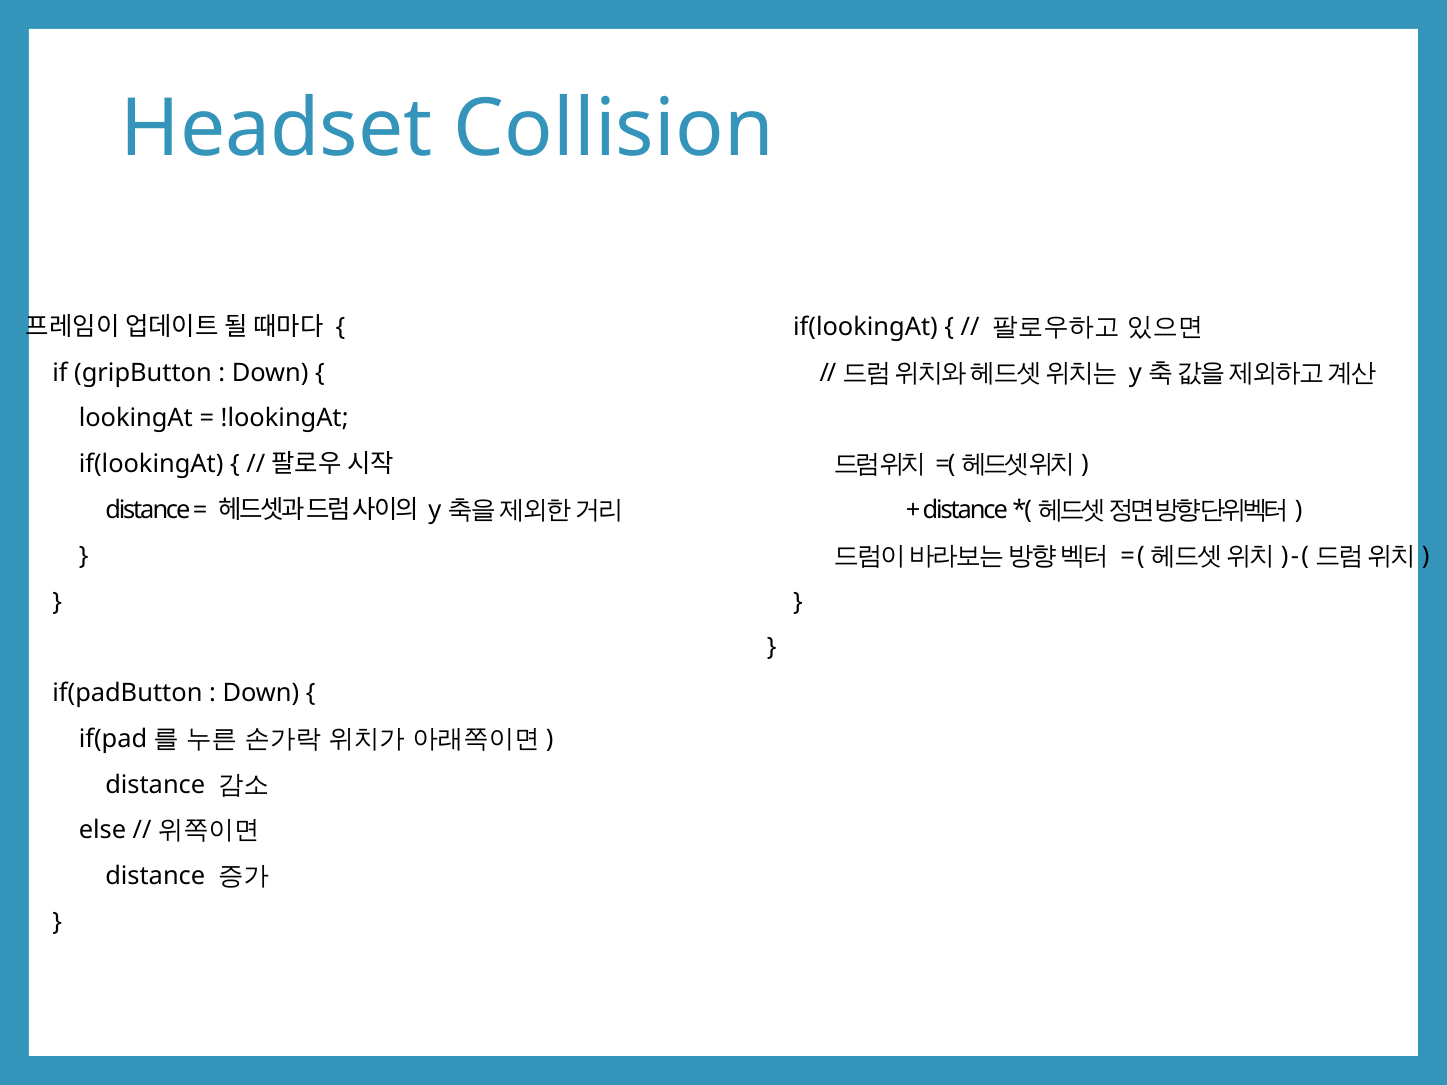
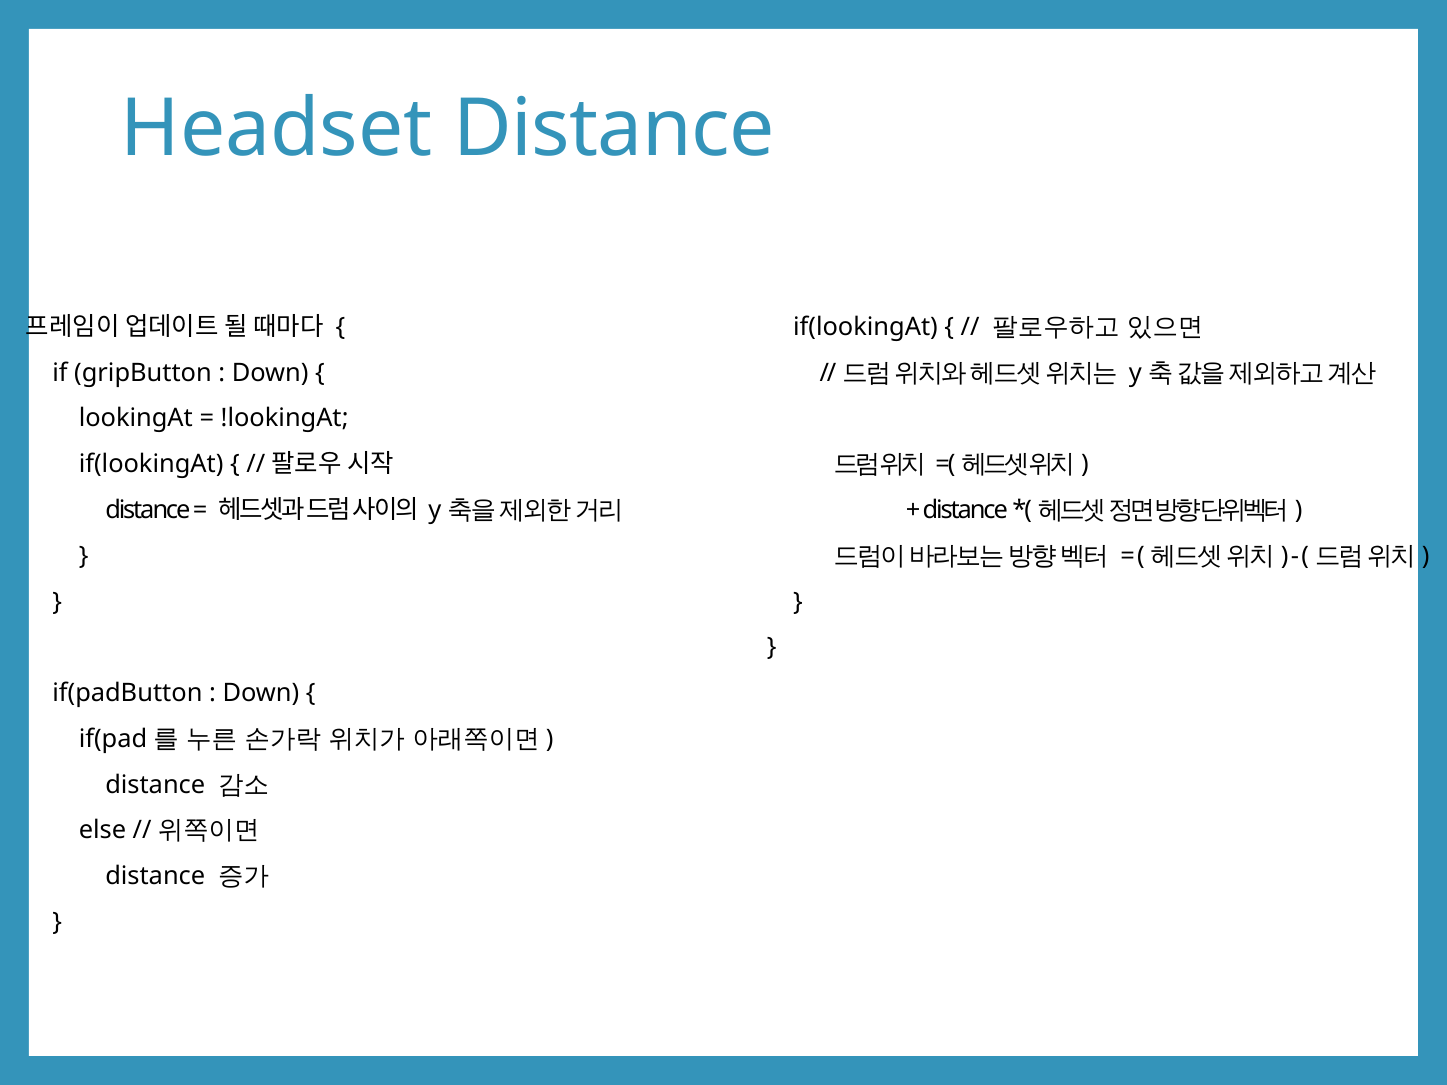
Headset Collision: Collision -> Distance (614, 129)
